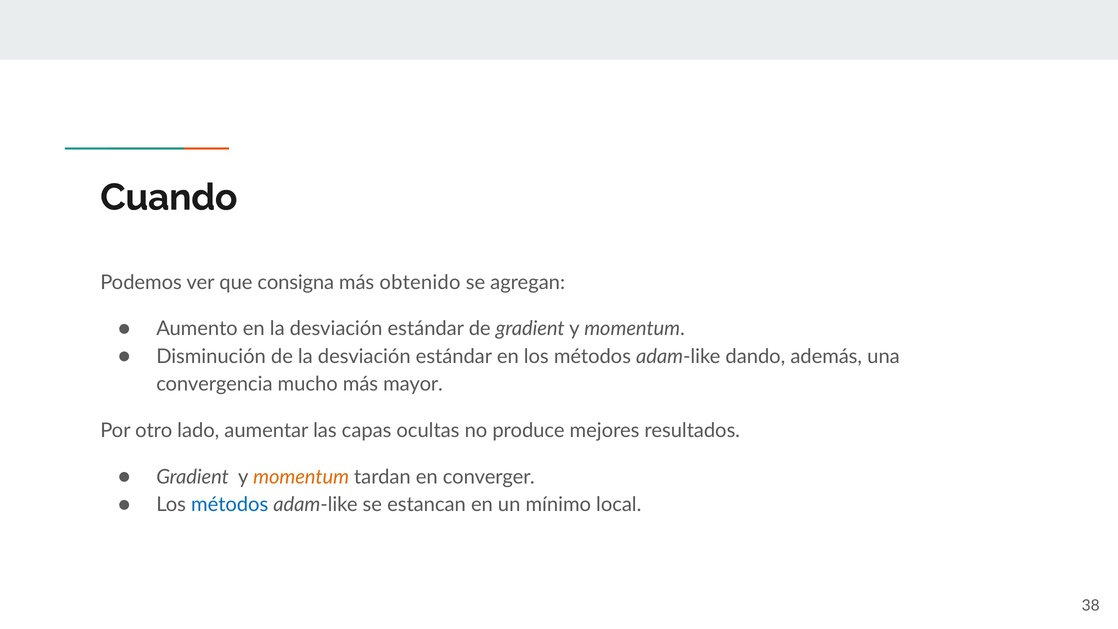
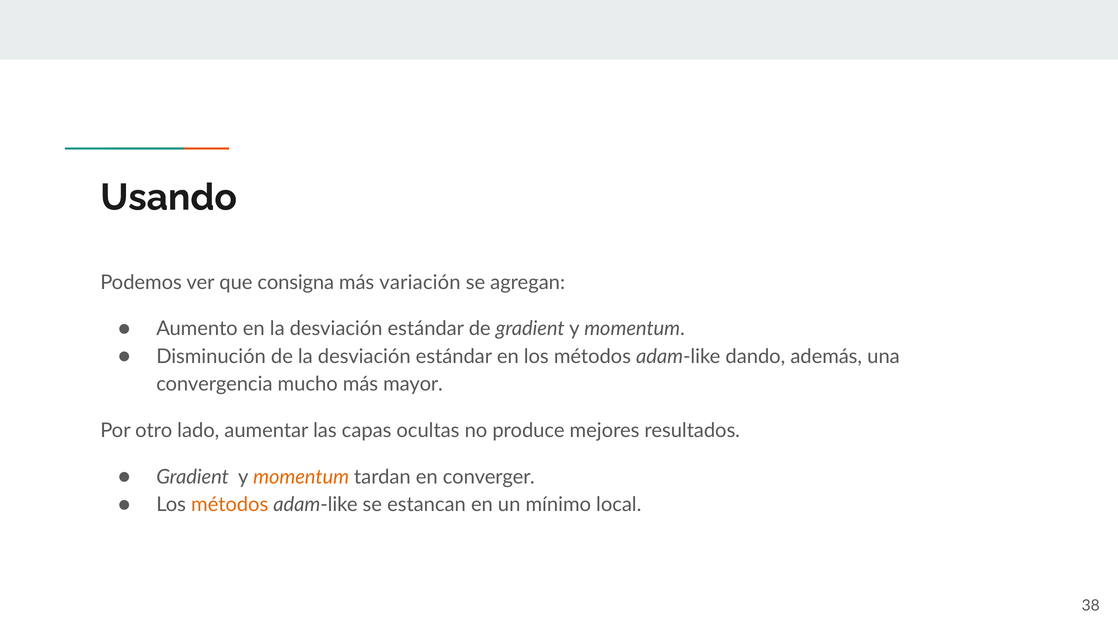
Cuando: Cuando -> Usando (169, 197)
obtenido: obtenido -> variación (420, 282)
métodos colour: blue -> orange (230, 505)
